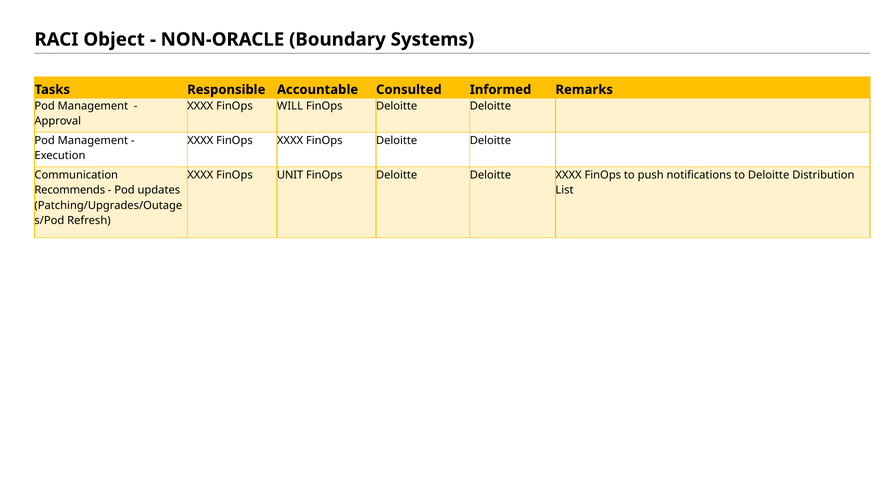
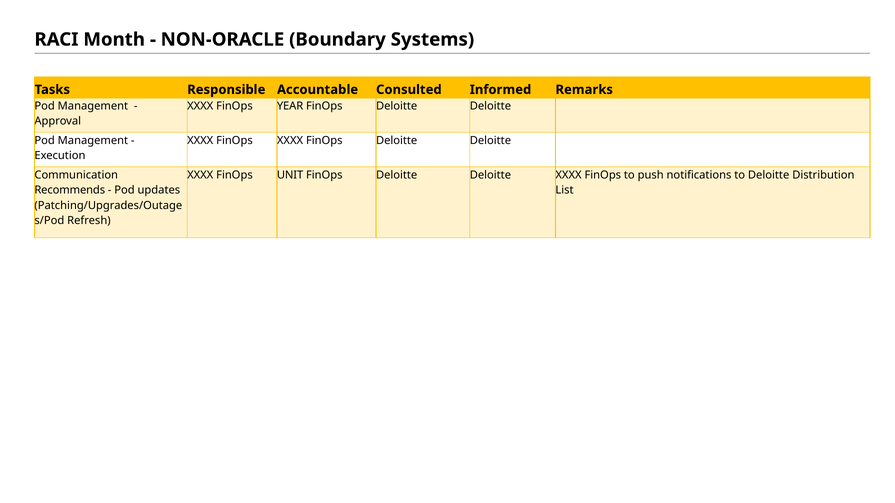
Object: Object -> Month (114, 40)
WILL: WILL -> YEAR (290, 106)
